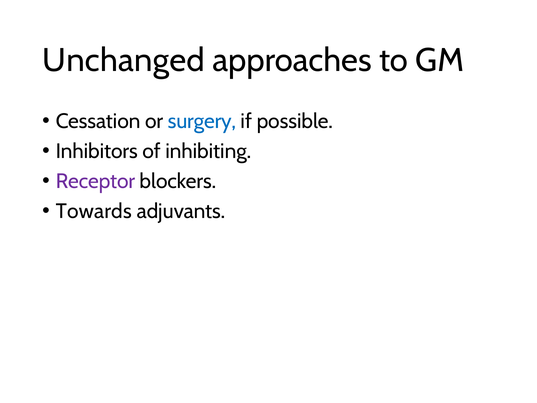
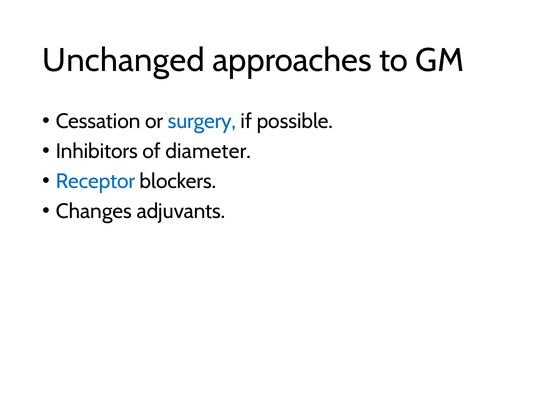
inhibiting: inhibiting -> diameter (208, 151)
Receptor colour: purple -> blue (95, 181)
Towards: Towards -> Changes (94, 211)
